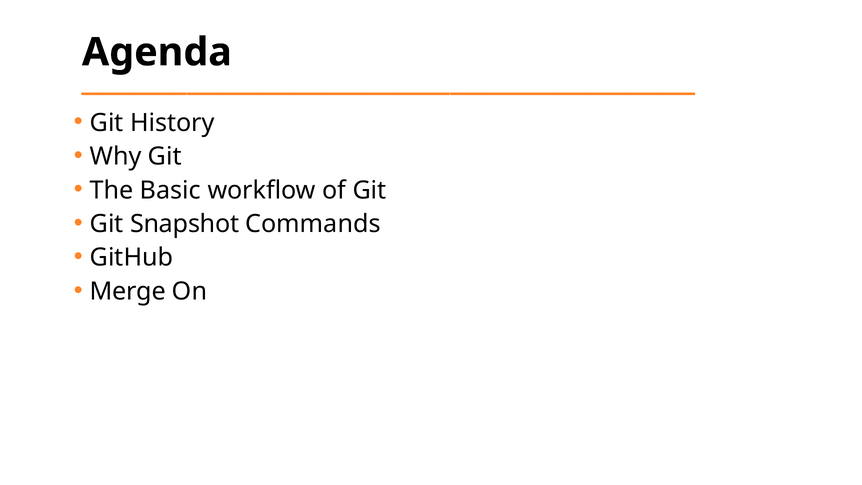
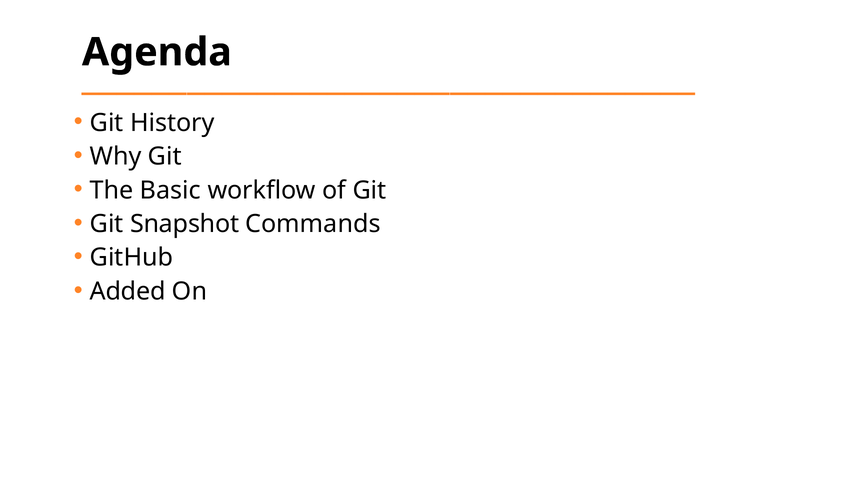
Merge: Merge -> Added (128, 291)
